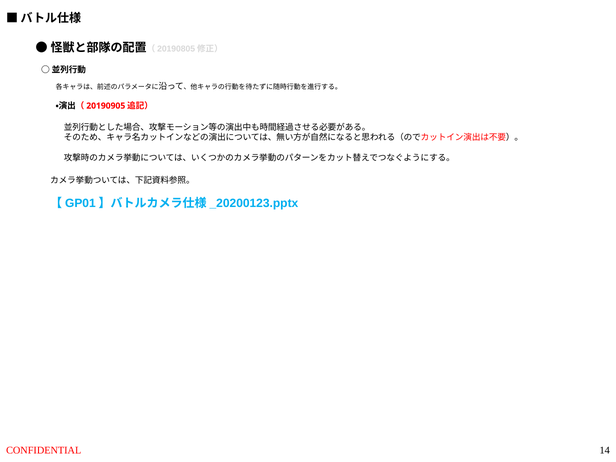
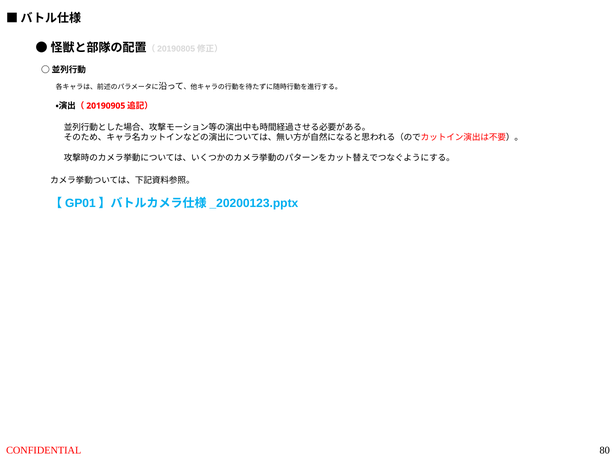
14: 14 -> 80 (605, 450)
